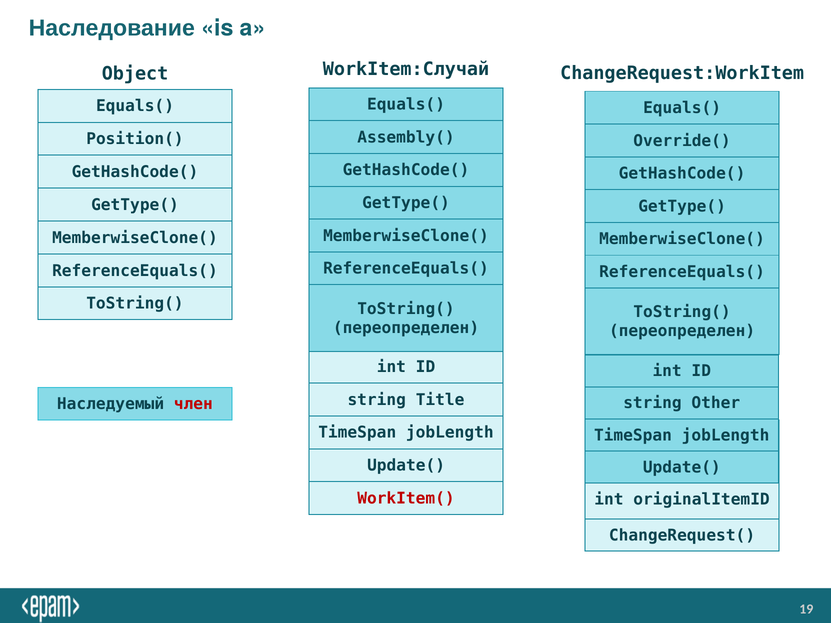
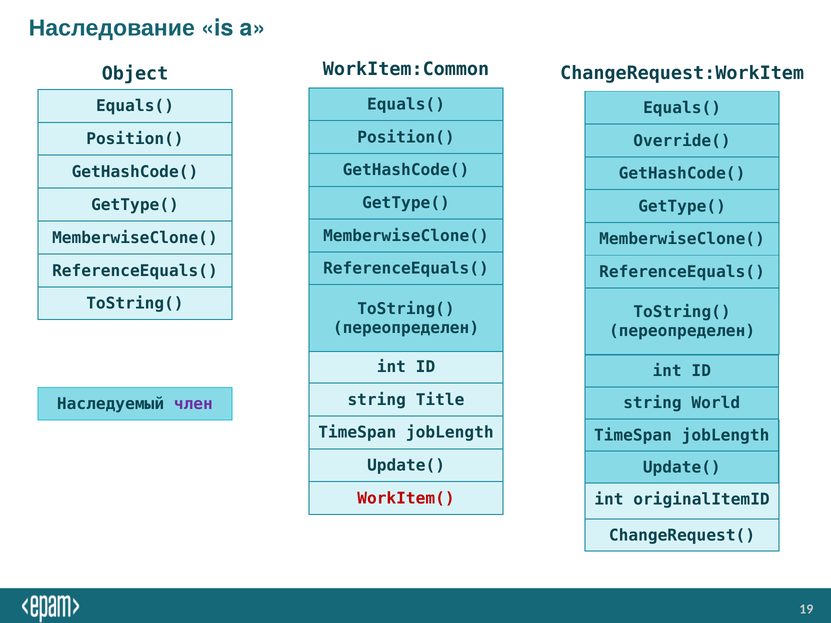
WorkItem:Случай: WorkItem:Случай -> WorkItem:Common (406, 69)
Assembly(: Assembly( -> Position( (406, 137)
Other: Other -> World (716, 403)
член colour: red -> purple (193, 404)
